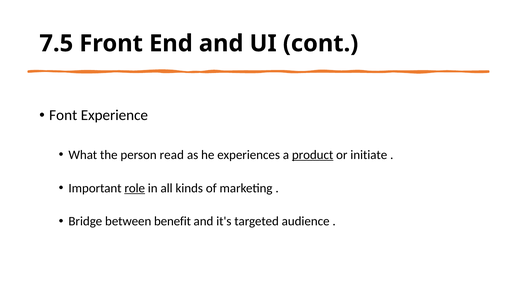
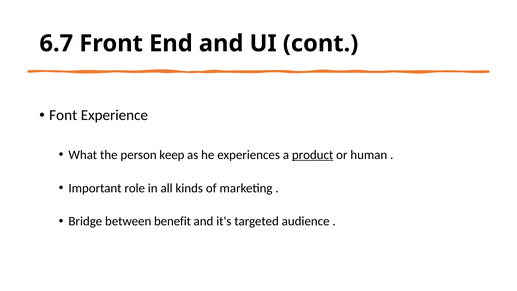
7.5: 7.5 -> 6.7 (56, 43)
read: read -> keep (172, 155)
initiate: initiate -> human (369, 155)
role underline: present -> none (135, 188)
